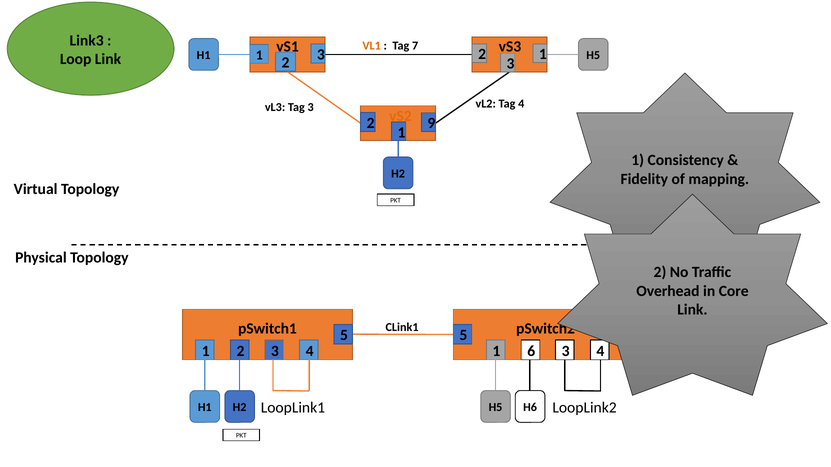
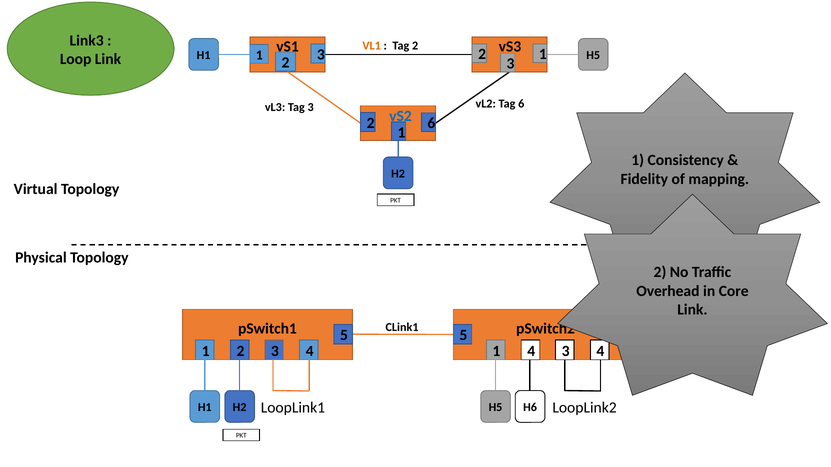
Tag 7: 7 -> 2 (415, 46)
Tag 4: 4 -> 6 (521, 104)
vS2 colour: orange -> blue (400, 116)
2 9: 9 -> 6 (431, 123)
1 6: 6 -> 4 (531, 351)
